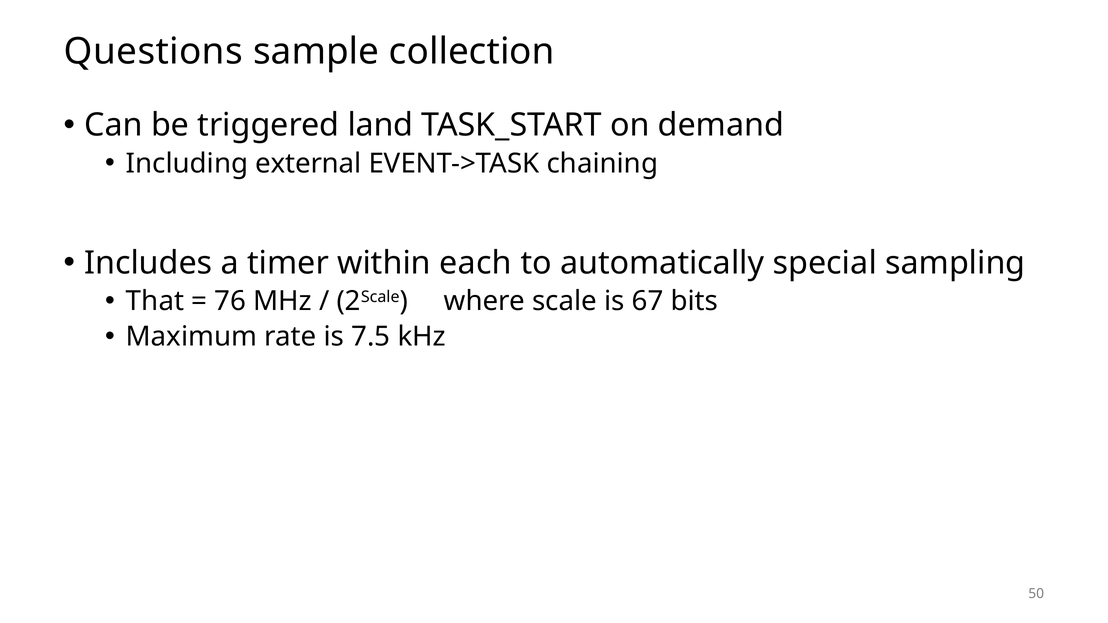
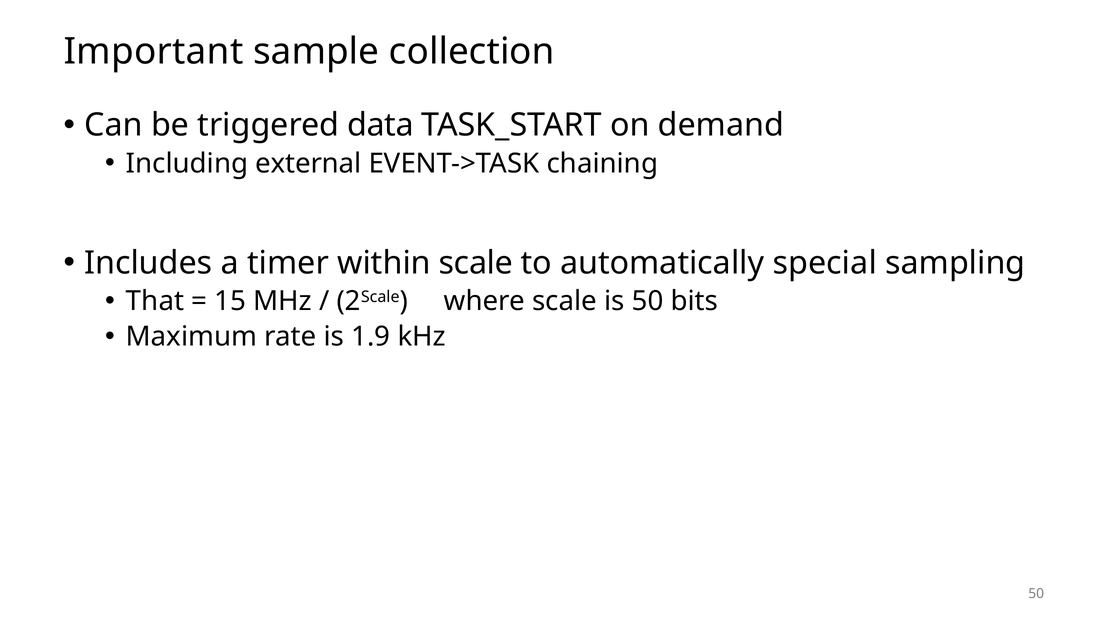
Questions: Questions -> Important (153, 52)
land: land -> data (380, 125)
within each: each -> scale (476, 263)
76: 76 -> 15 (230, 301)
is 67: 67 -> 50 (647, 301)
7.5: 7.5 -> 1.9 (371, 337)
